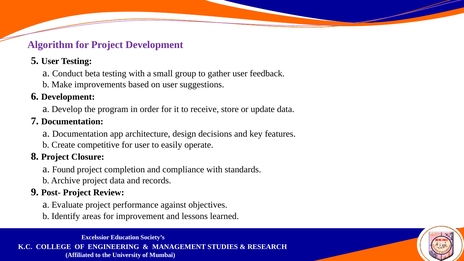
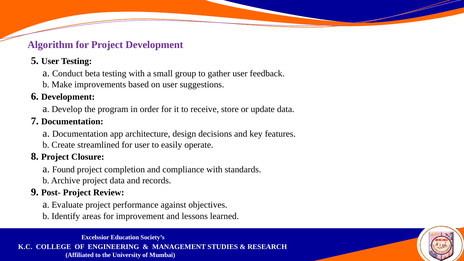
competitive: competitive -> streamlined (98, 145)
